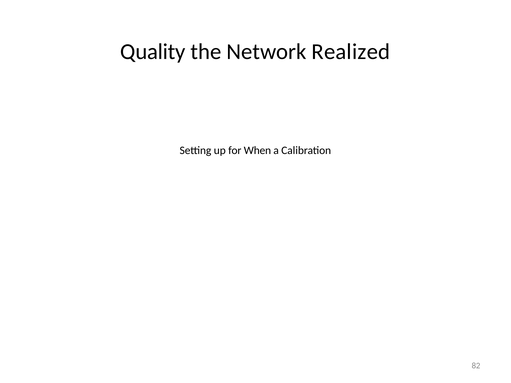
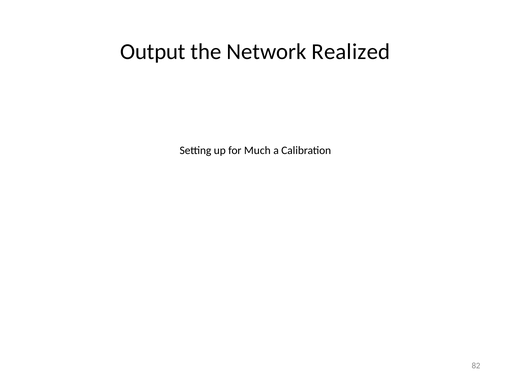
Quality: Quality -> Output (153, 52)
When: When -> Much (257, 151)
